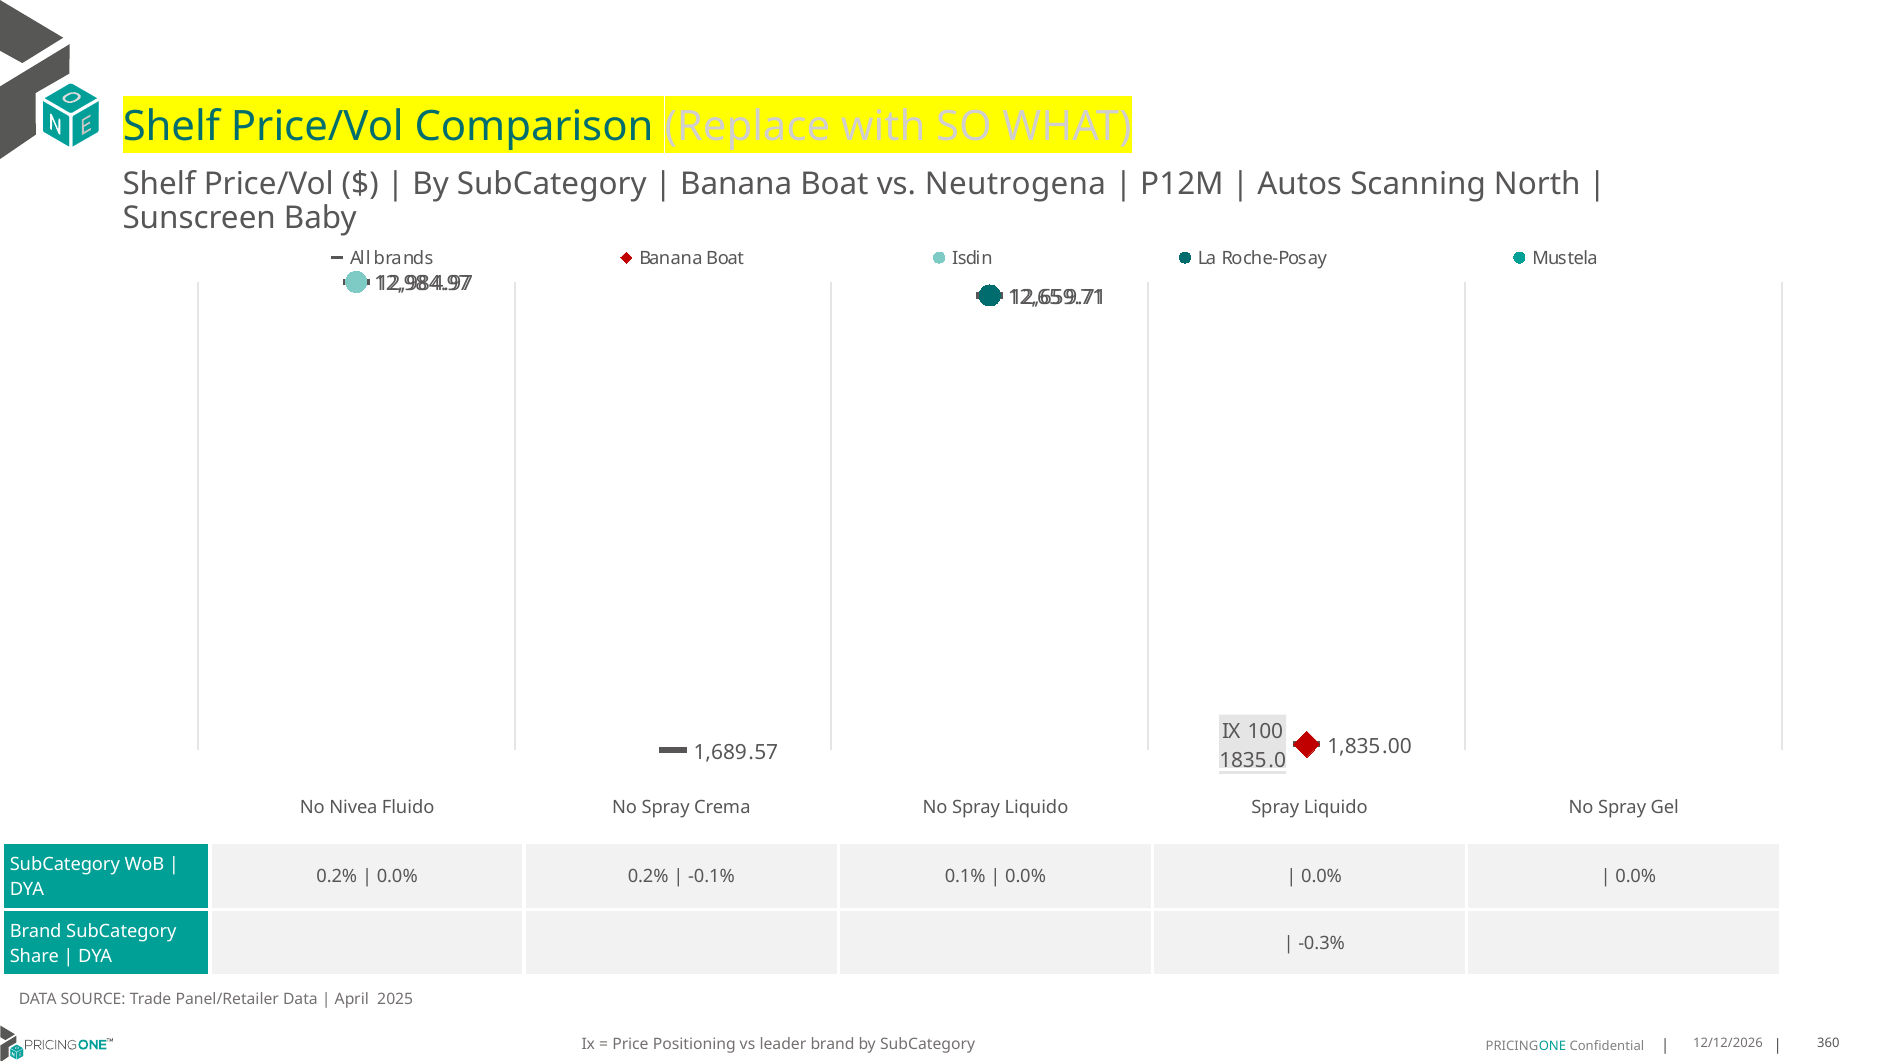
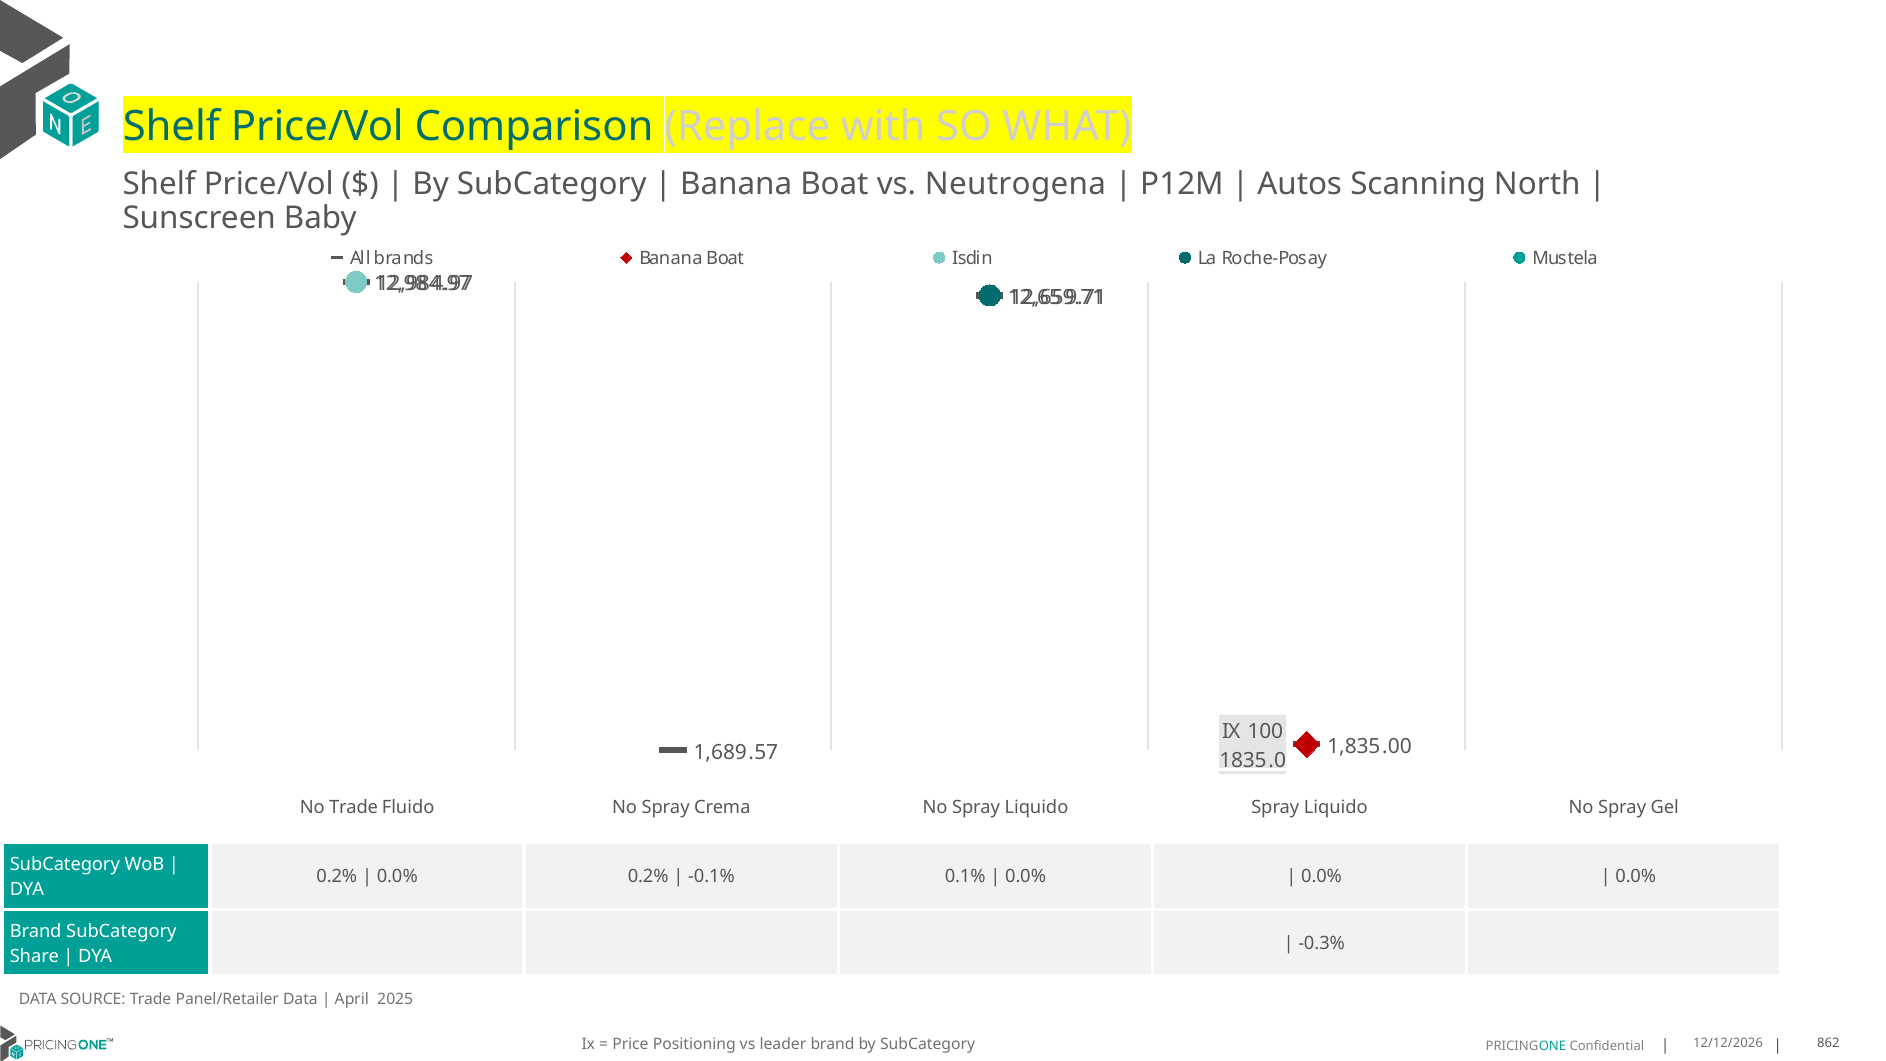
No Nivea: Nivea -> Trade (353, 807)
360: 360 -> 862 (1828, 1043)
